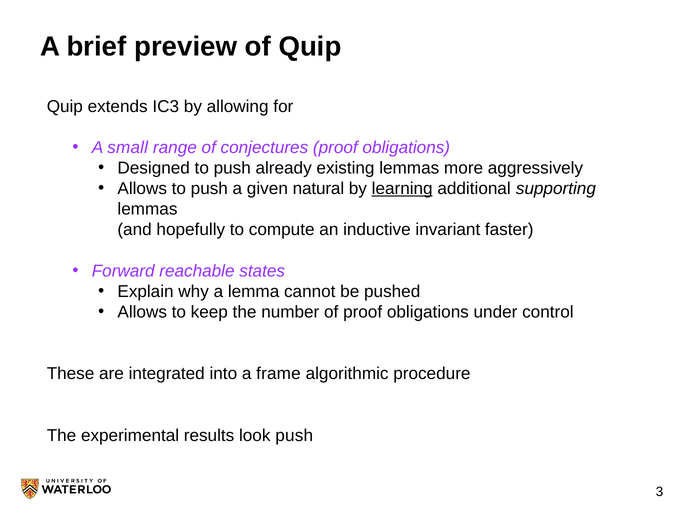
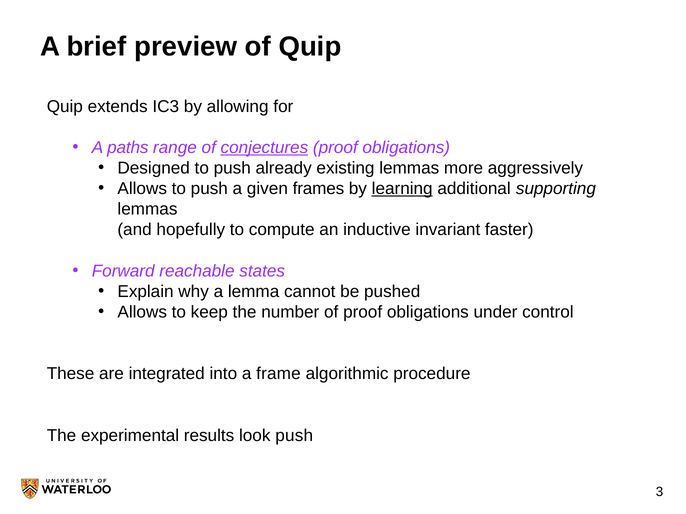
small: small -> paths (128, 148)
conjectures underline: none -> present (264, 148)
natural: natural -> frames (318, 189)
